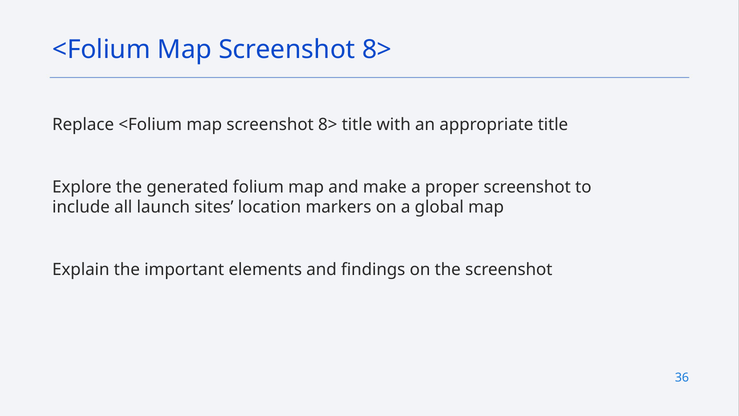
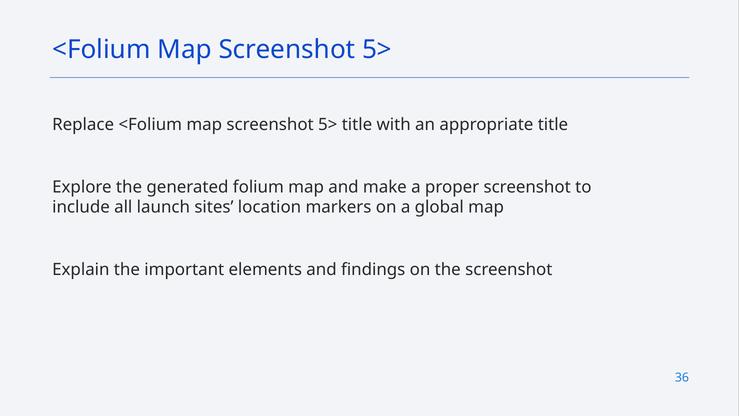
8>: 8> -> 5> (377, 49)
8>: 8> -> 5> (328, 125)
